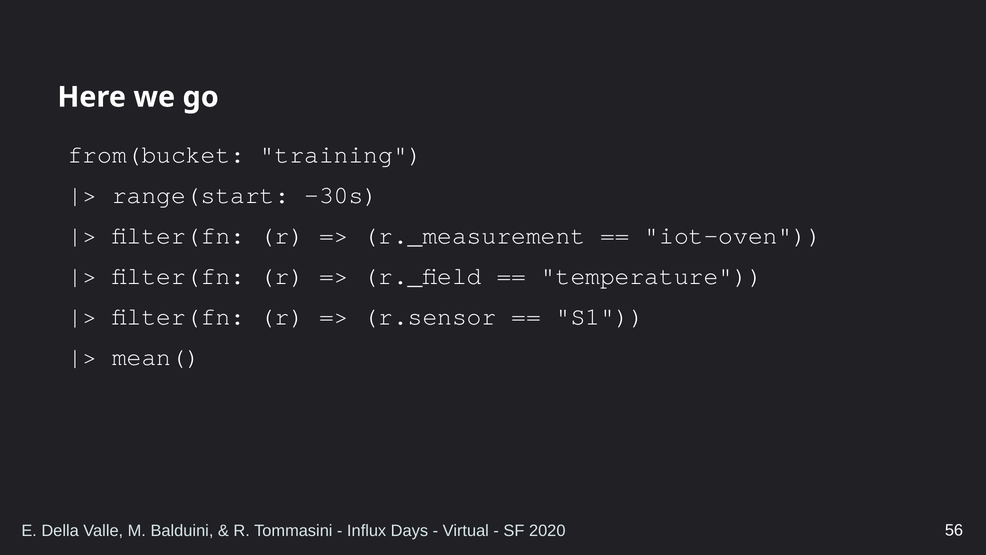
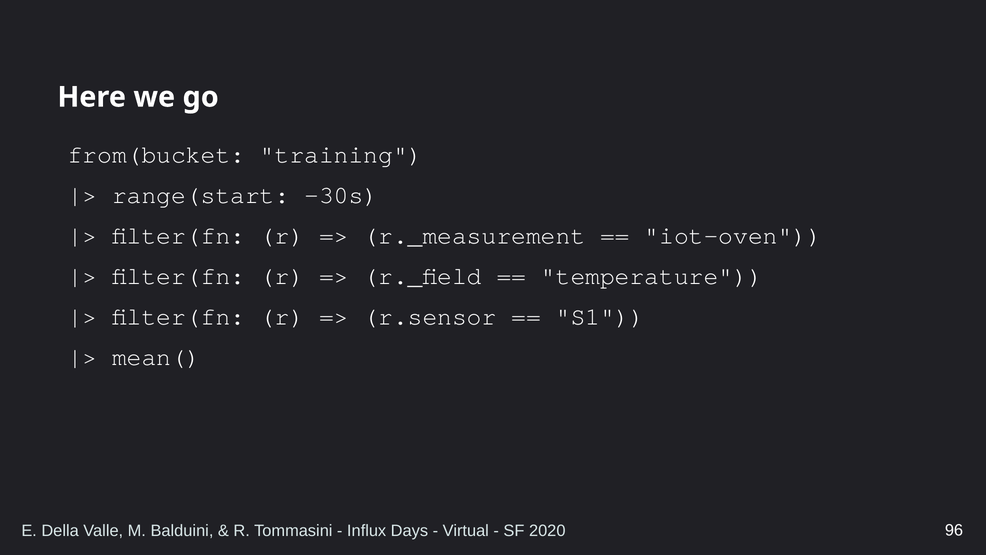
56: 56 -> 96 (954, 530)
